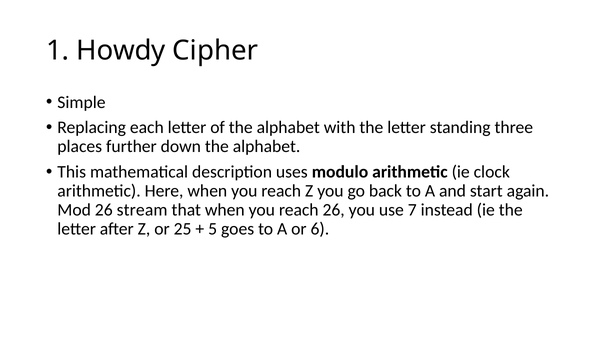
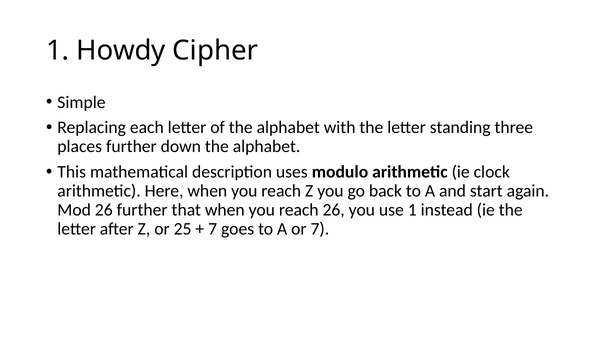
26 stream: stream -> further (142, 210)
use 7: 7 -> 1 (412, 210)
5: 5 -> 7 (213, 229)
or 6: 6 -> 7 (320, 229)
